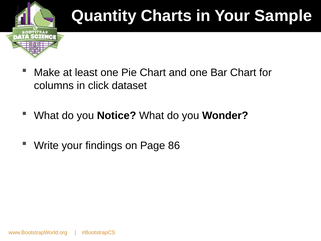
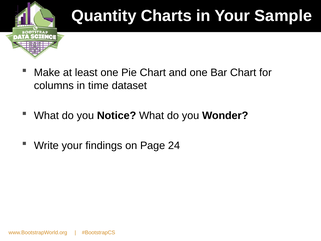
click: click -> time (98, 85)
86: 86 -> 24 (174, 145)
